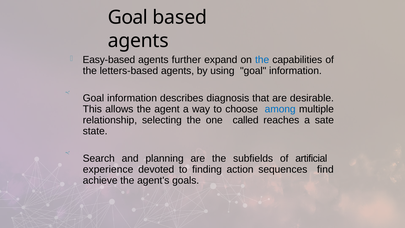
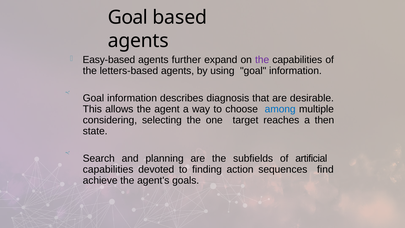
the colour: blue -> purple (262, 60)
relationship: relationship -> considering (110, 120)
called: called -> target (246, 120)
sate: sate -> then (324, 120)
experience: experience -> capabilities (108, 169)
